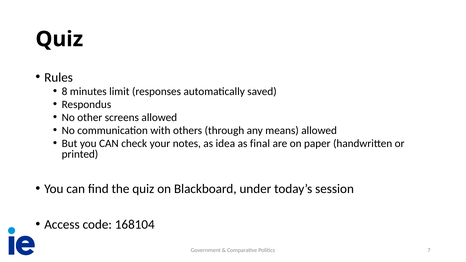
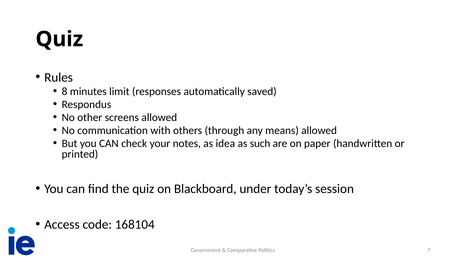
final: final -> such (260, 144)
